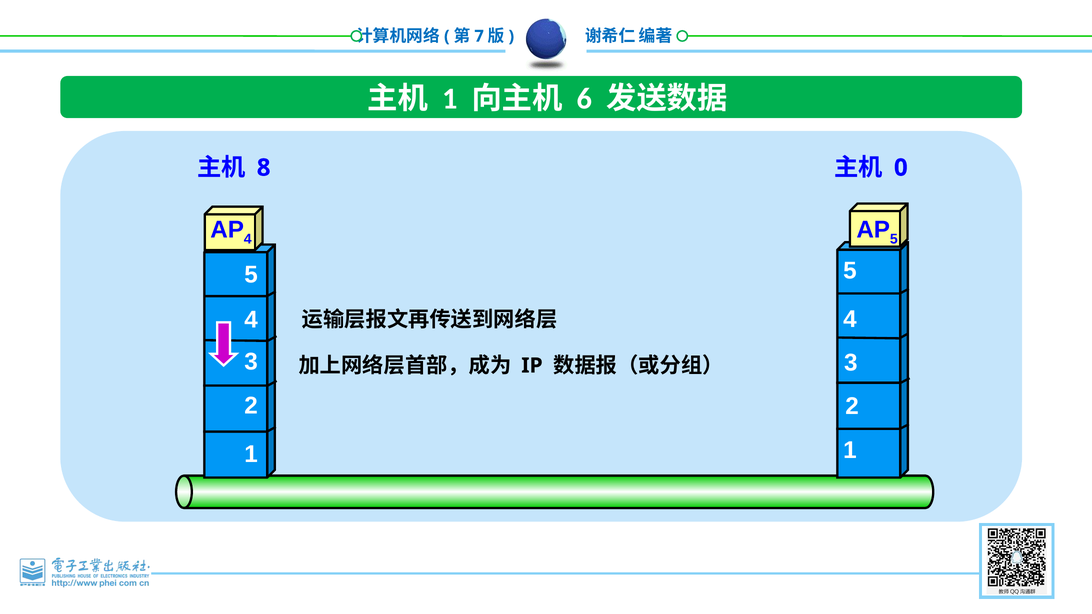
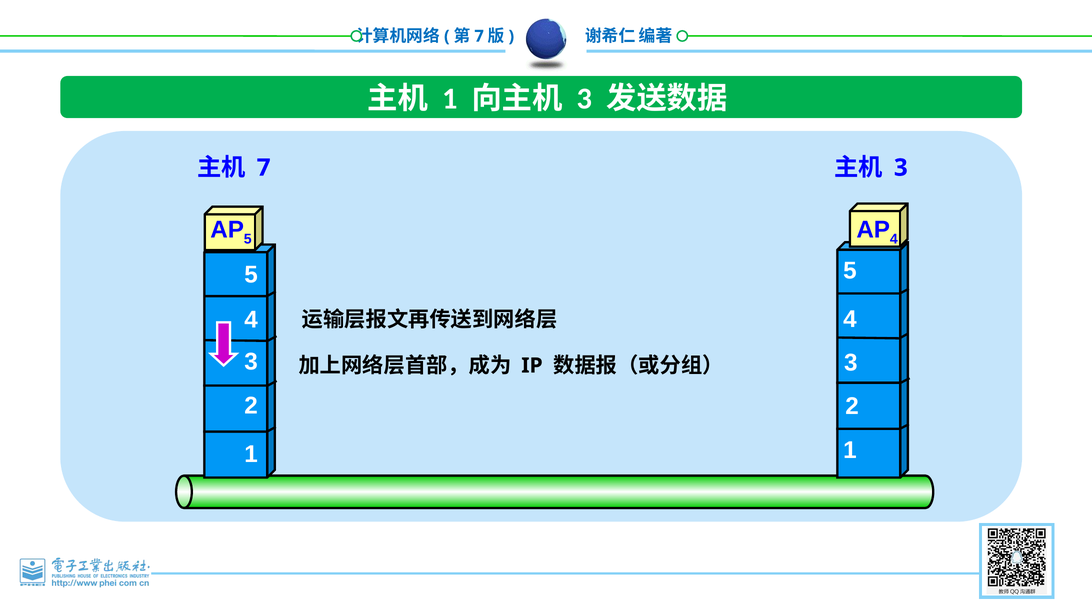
6: 6 -> 3 (584, 99)
8: 8 -> 7 (264, 168)
0: 0 -> 3 (901, 168)
4: 4 -> 5 (248, 239)
5: 5 -> 4 (894, 239)
